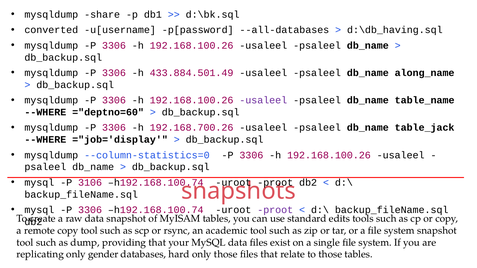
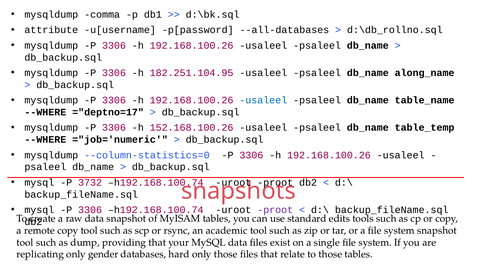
share: share -> comma (102, 15)
converted: converted -> attribute (51, 30)
d:\db_having.sql: d:\db_having.sql -> d:\db_rollno.sql (395, 30)
433.884.501.49: 433.884.501.49 -> 182.251.104.95 (192, 73)
usaleel colour: purple -> blue (263, 100)
="deptno=60: ="deptno=60 -> ="deptno=17 (108, 112)
192.168.700.26: 192.168.700.26 -> 152.168.100.26 (192, 128)
table_jack: table_jack -> table_temp (425, 128)
="job='display: ="job='display -> ="job='numeric (120, 140)
3106: 3106 -> 3732 (90, 183)
